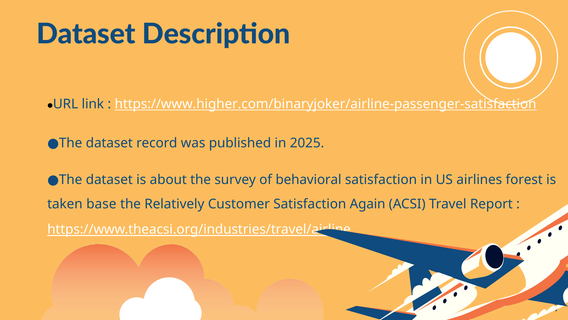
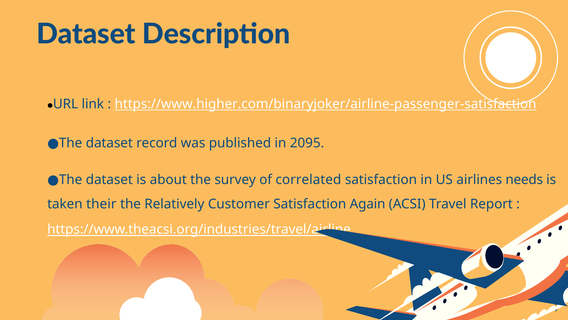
2025: 2025 -> 2095 (307, 143)
behavioral: behavioral -> correlated (308, 180)
forest: forest -> needs (524, 180)
base: base -> their (101, 204)
